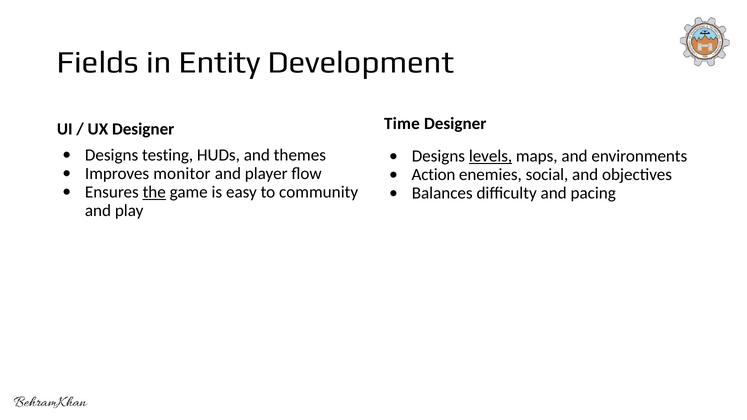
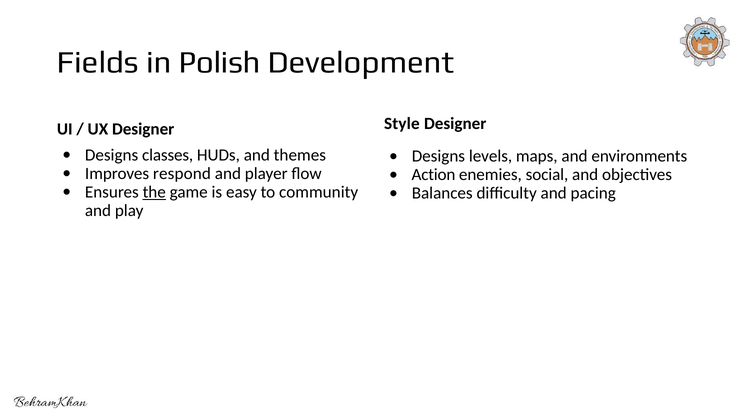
Entity: Entity -> Polish (220, 63)
Time: Time -> Style (402, 124)
testing: testing -> classes (168, 155)
levels underline: present -> none (491, 156)
monitor: monitor -> respond (182, 174)
